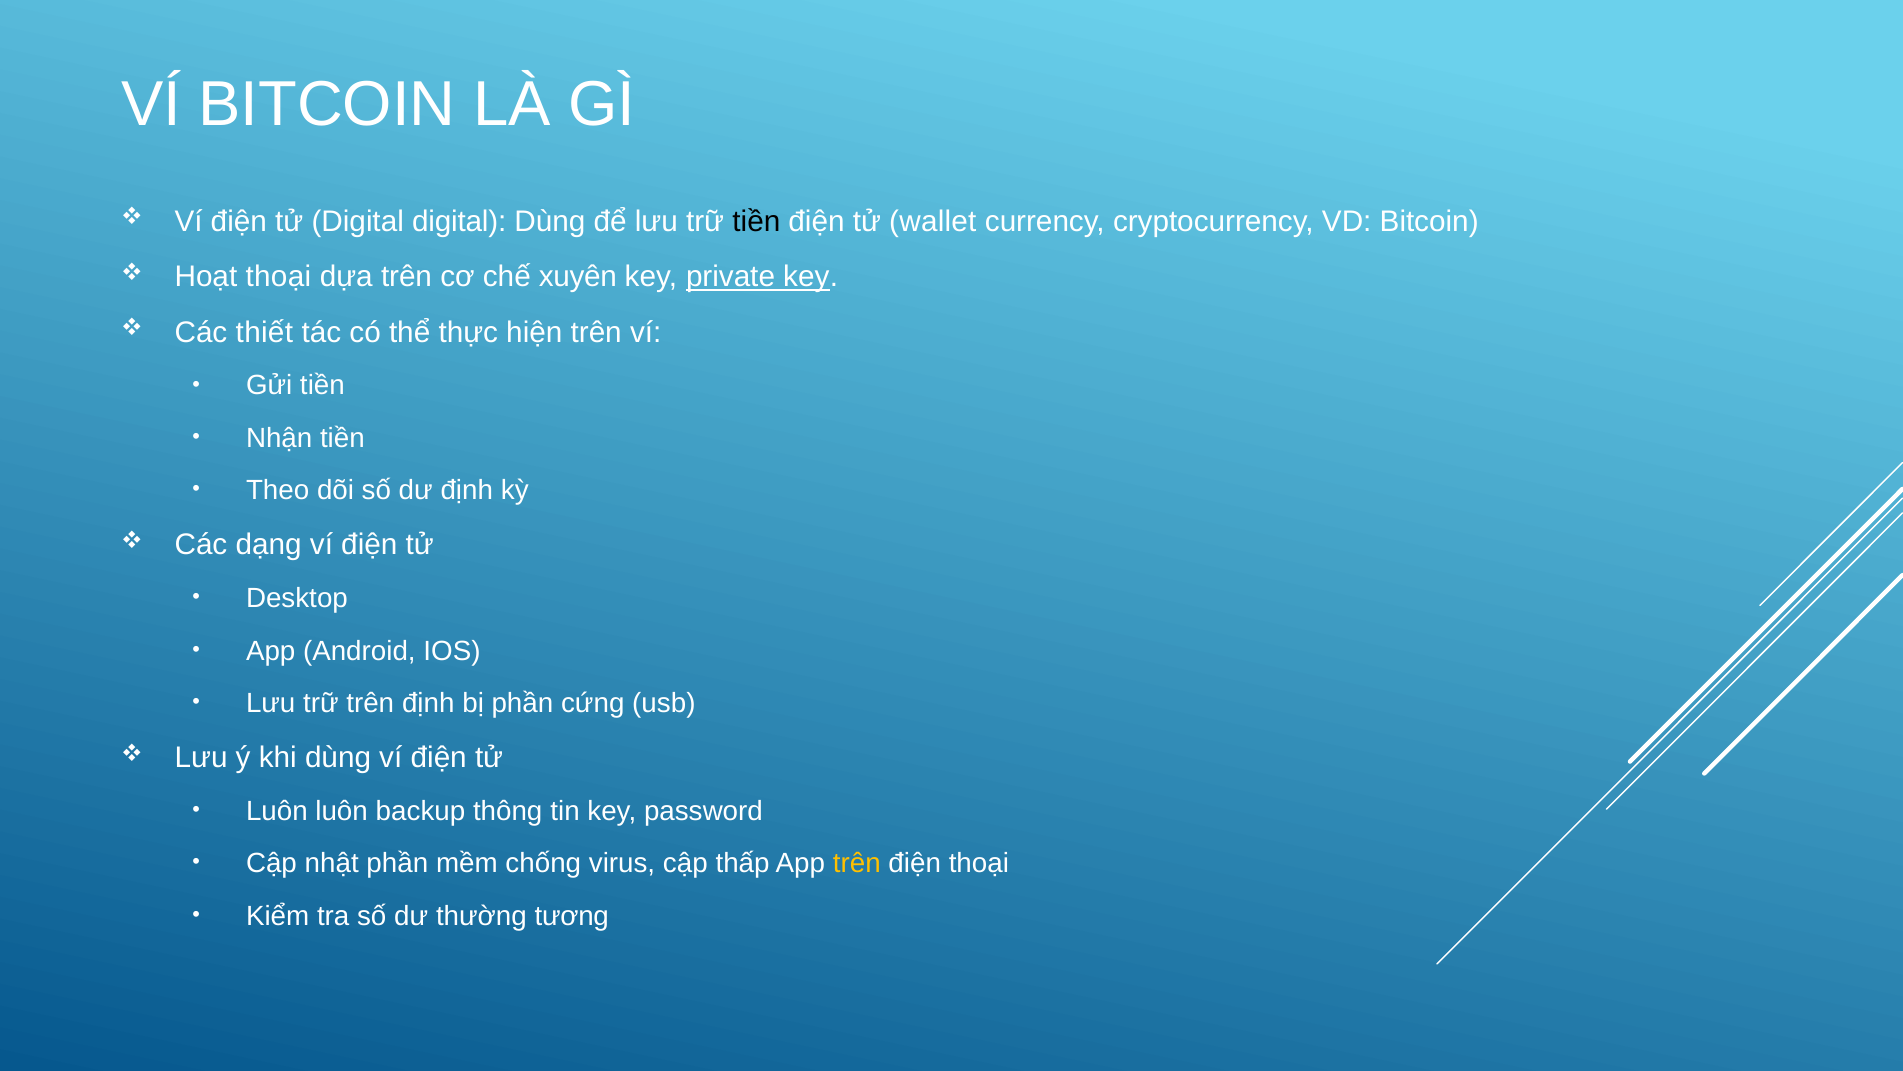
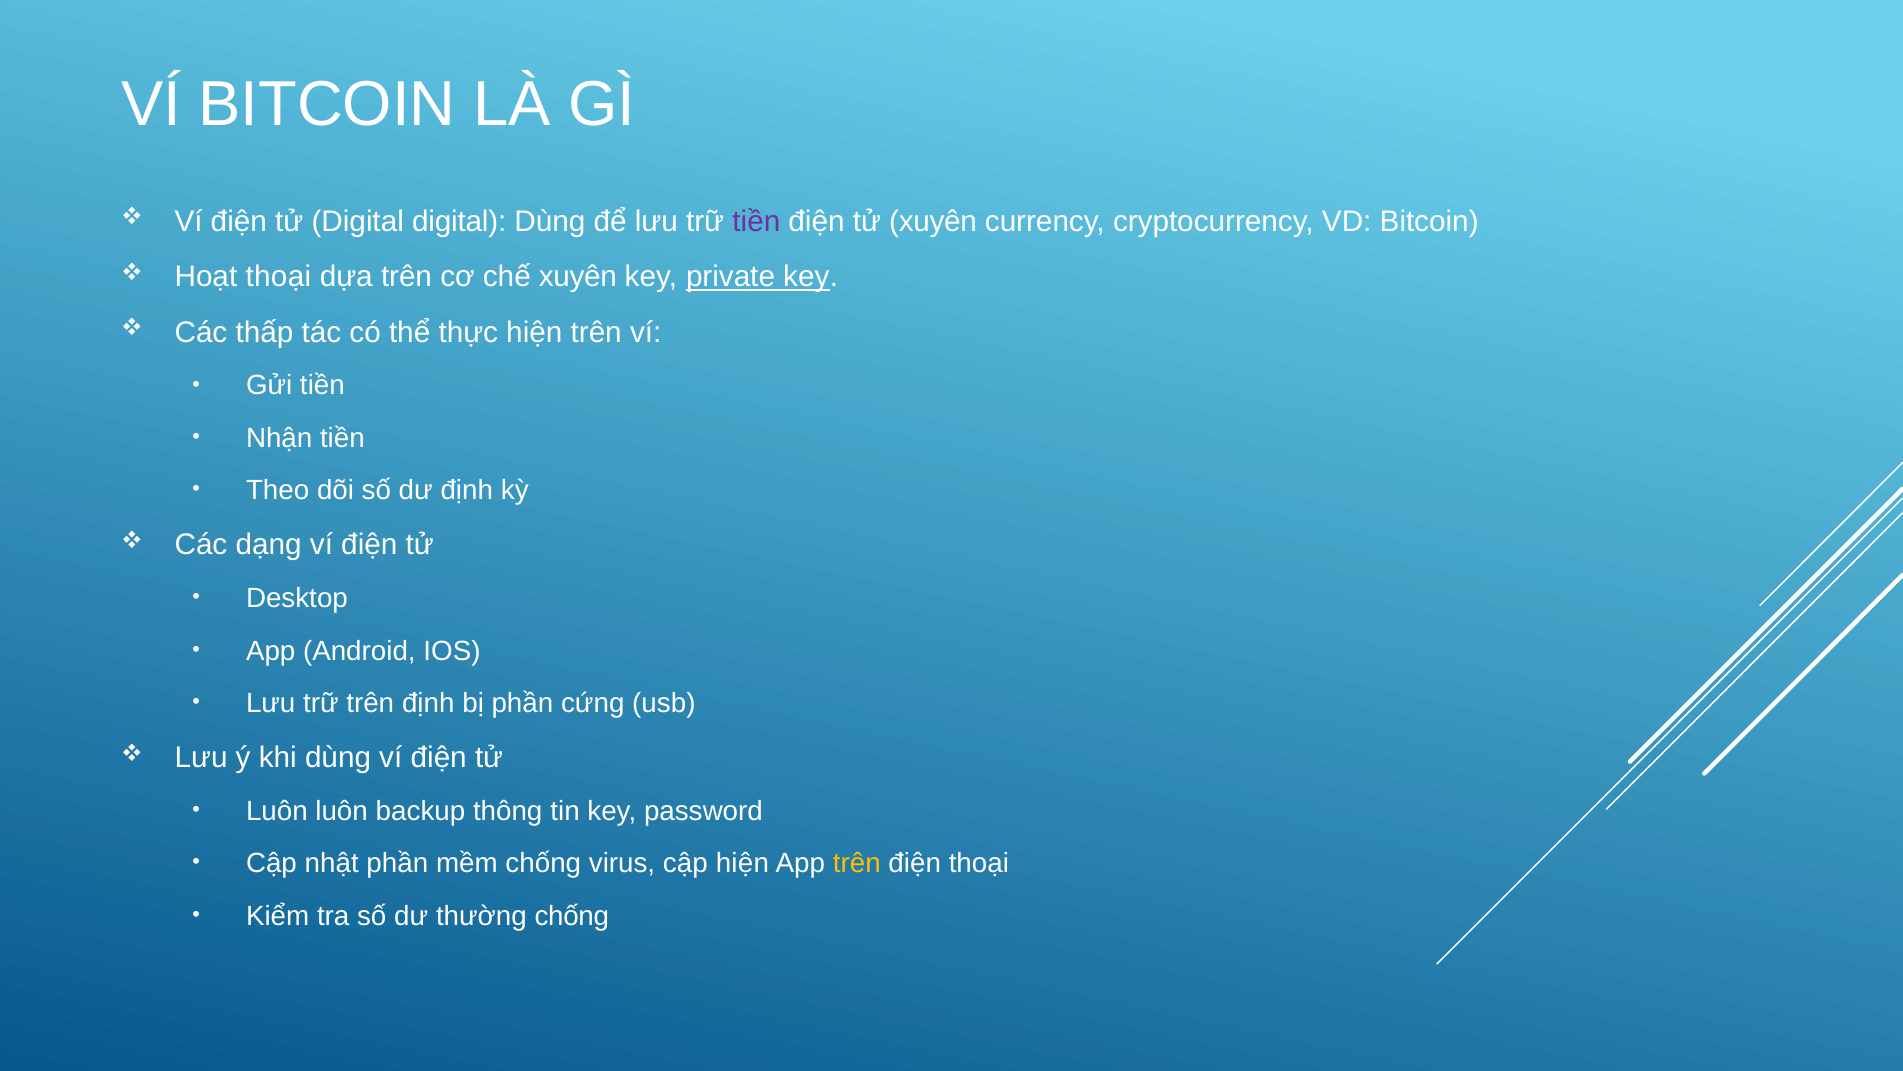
tiền colour: black -> purple (756, 221)
tử wallet: wallet -> xuyên (933, 221)
thiết: thiết -> thấp (265, 332)
cập thấp: thấp -> hiện (742, 863)
thường tương: tương -> chống (572, 916)
